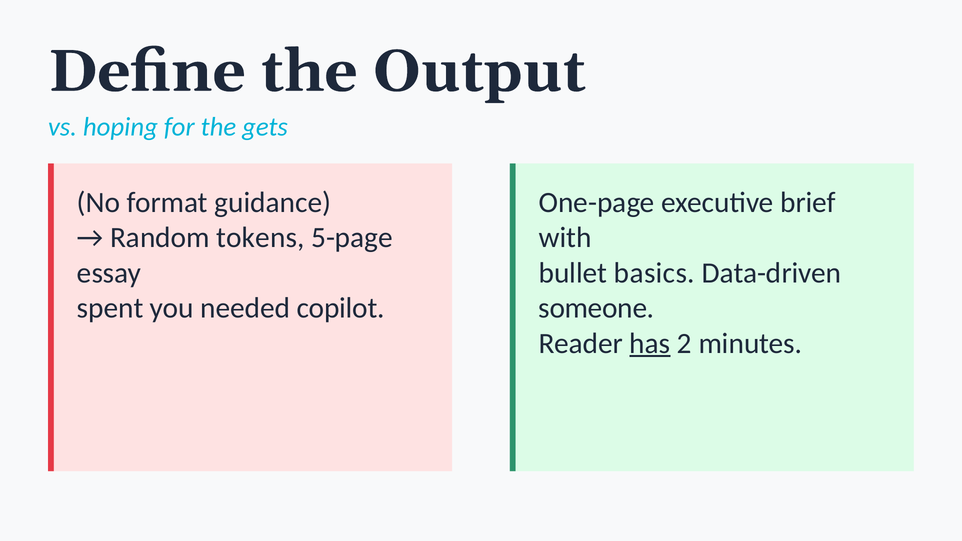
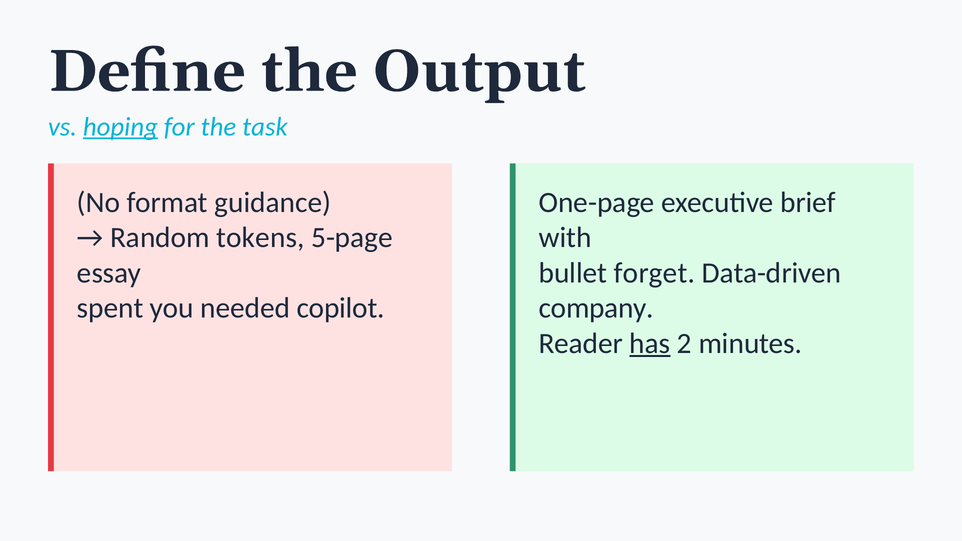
hoping underline: none -> present (120, 127)
gets: gets -> task (265, 127)
basics: basics -> forget (654, 273)
someone: someone -> company (596, 308)
